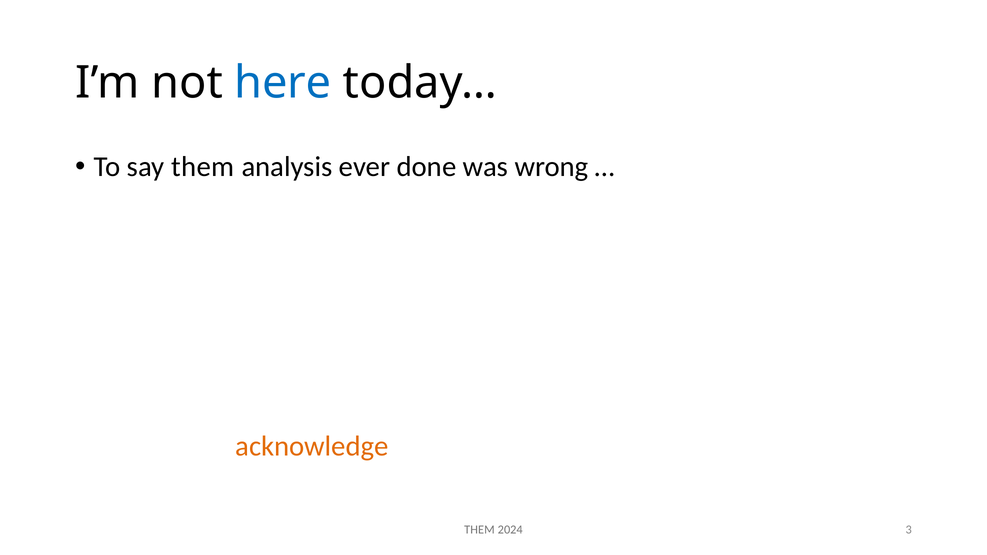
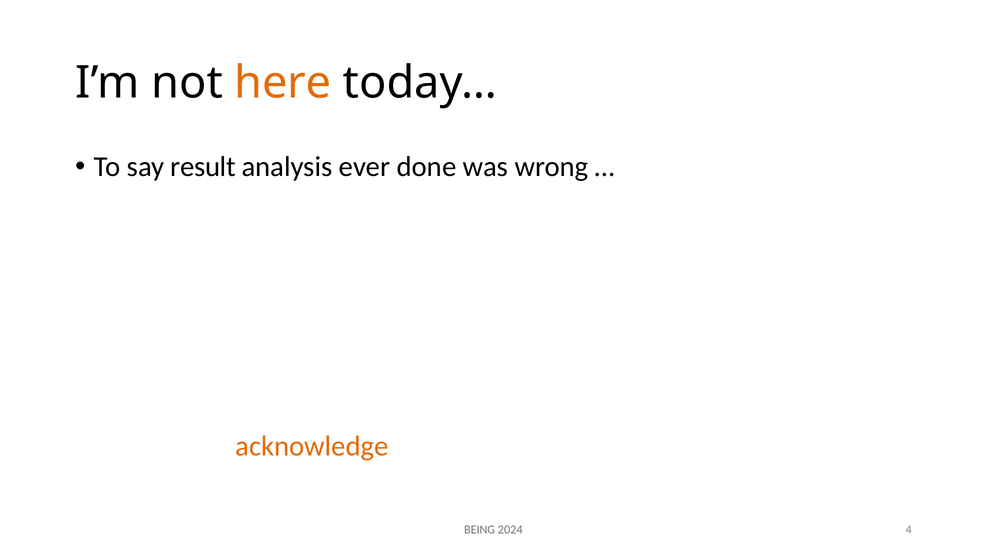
here colour: blue -> orange (283, 83)
say them: them -> result (203, 167)
THEM: THEM -> BEING (480, 530)
3: 3 -> 4 (909, 530)
